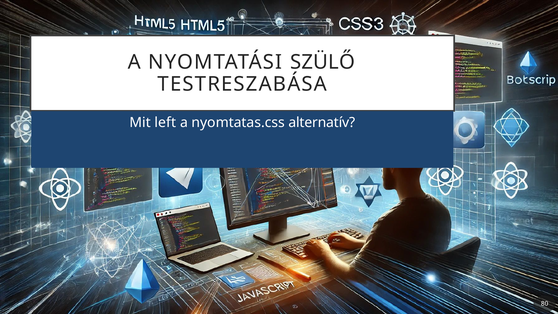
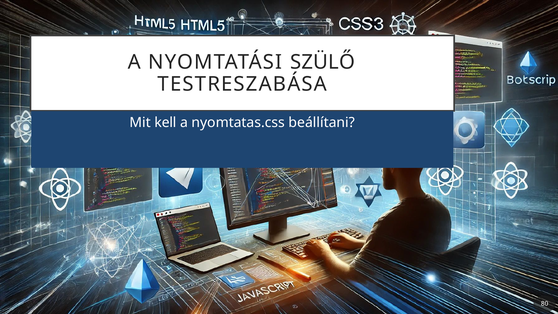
left: left -> kell (166, 123)
alternatív: alternatív -> beállítani (322, 123)
